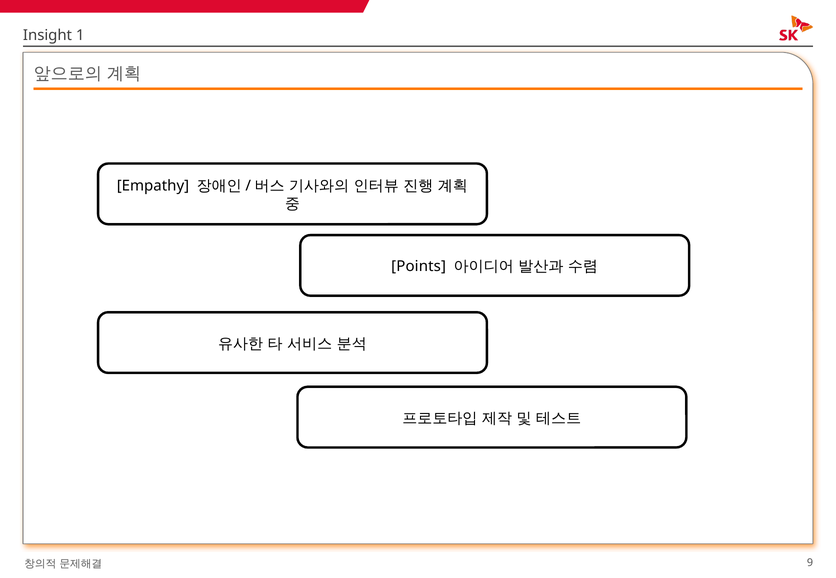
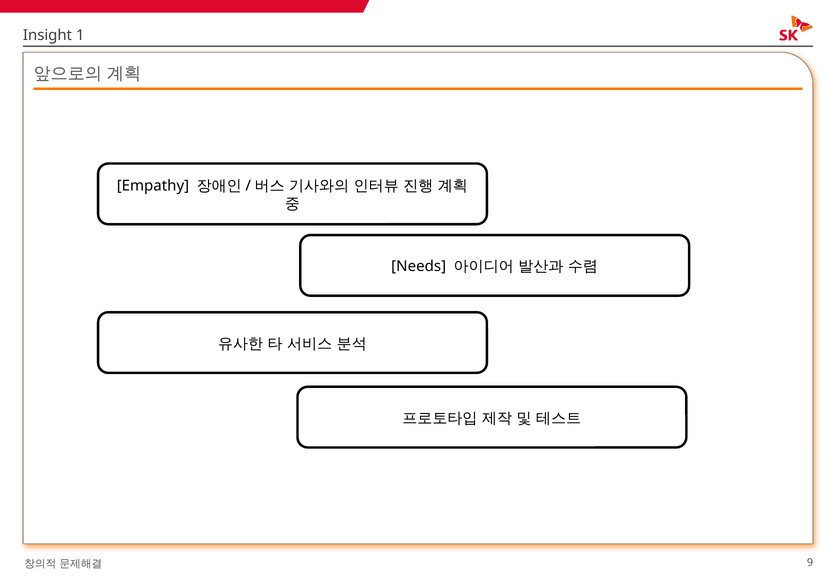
Points: Points -> Needs (419, 267)
